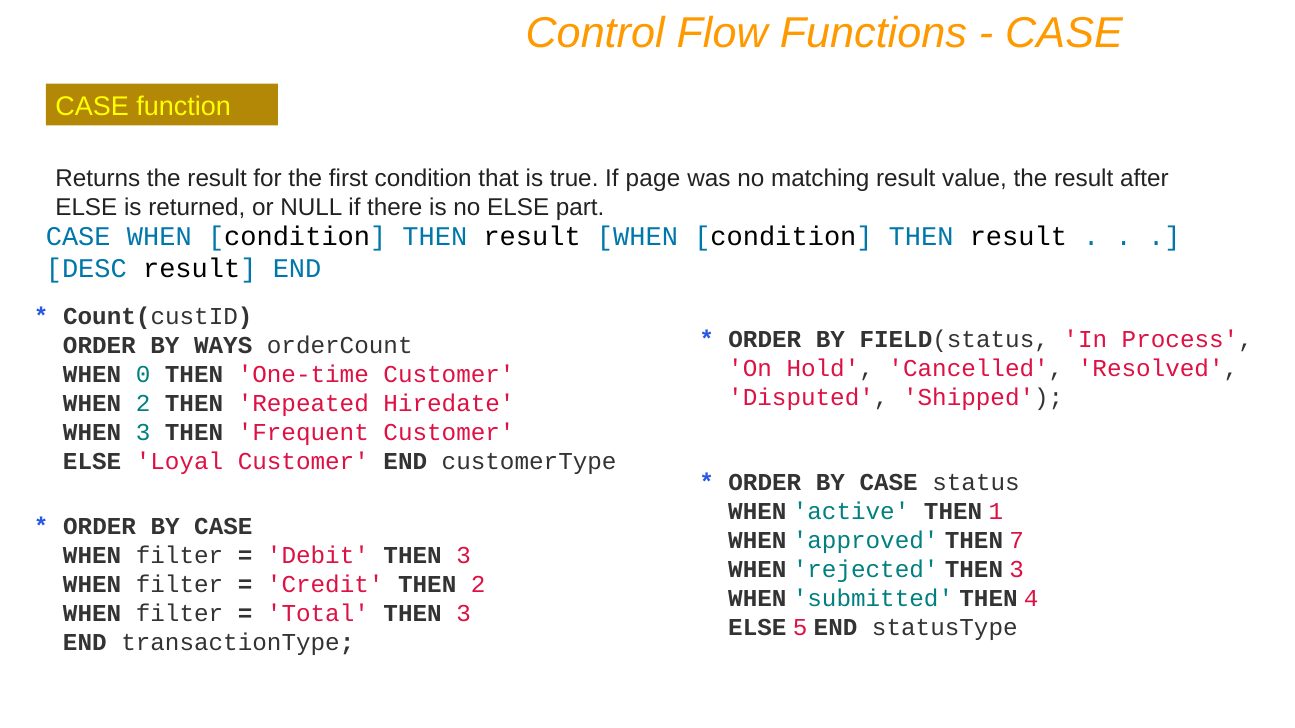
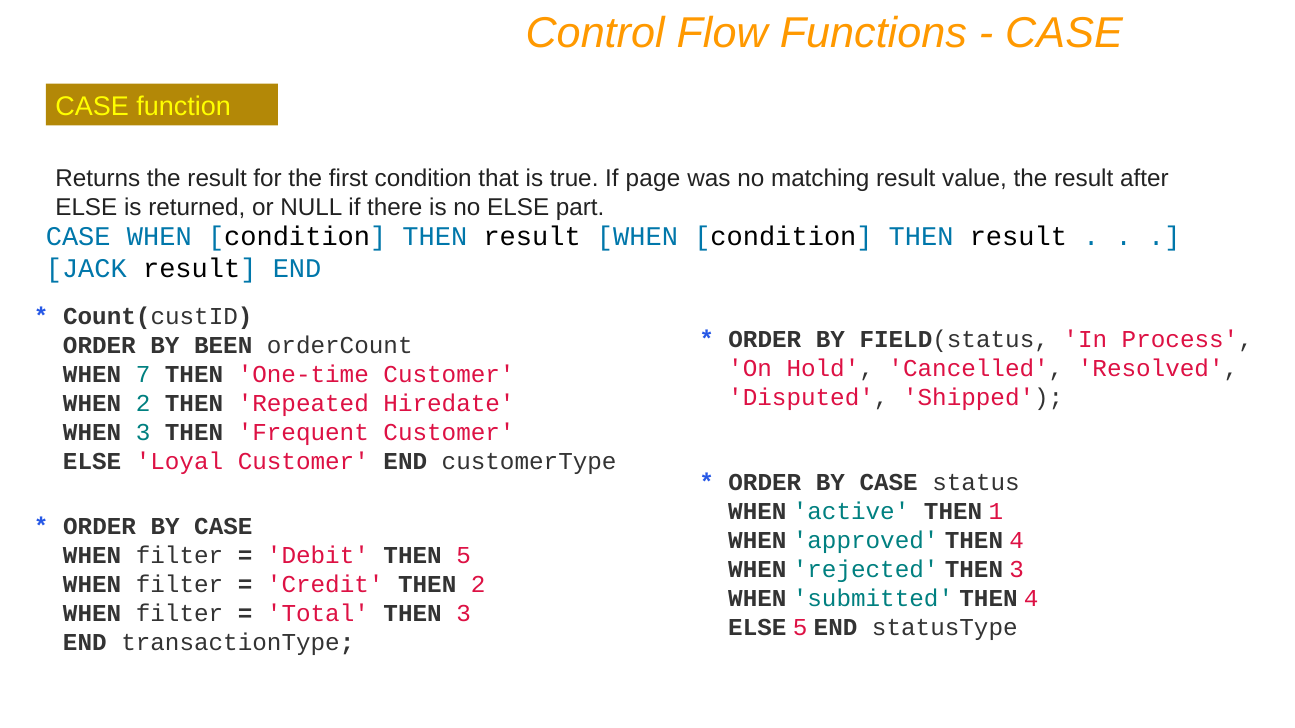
DESC: DESC -> JACK (86, 269)
WAYS: WAYS -> BEEN (223, 346)
0: 0 -> 7 (143, 375)
approved THEN 7: 7 -> 4 (1017, 541)
Debit THEN 3: 3 -> 5 (464, 556)
